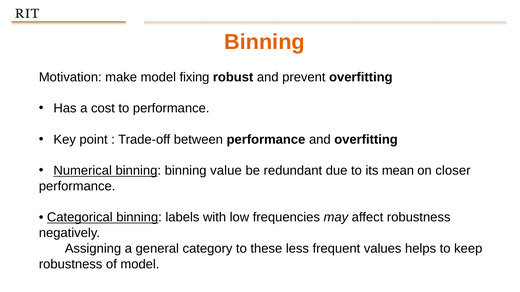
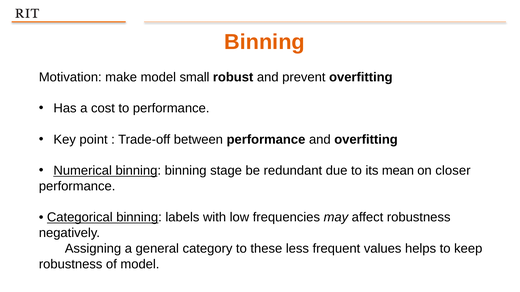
fixing: fixing -> small (195, 77)
value: value -> stage (226, 171)
